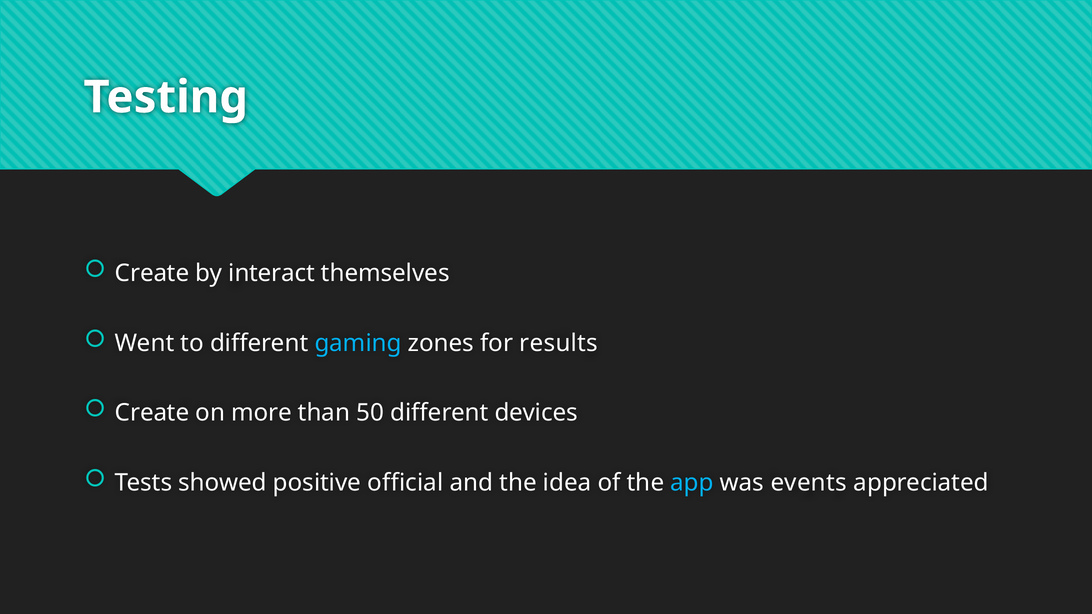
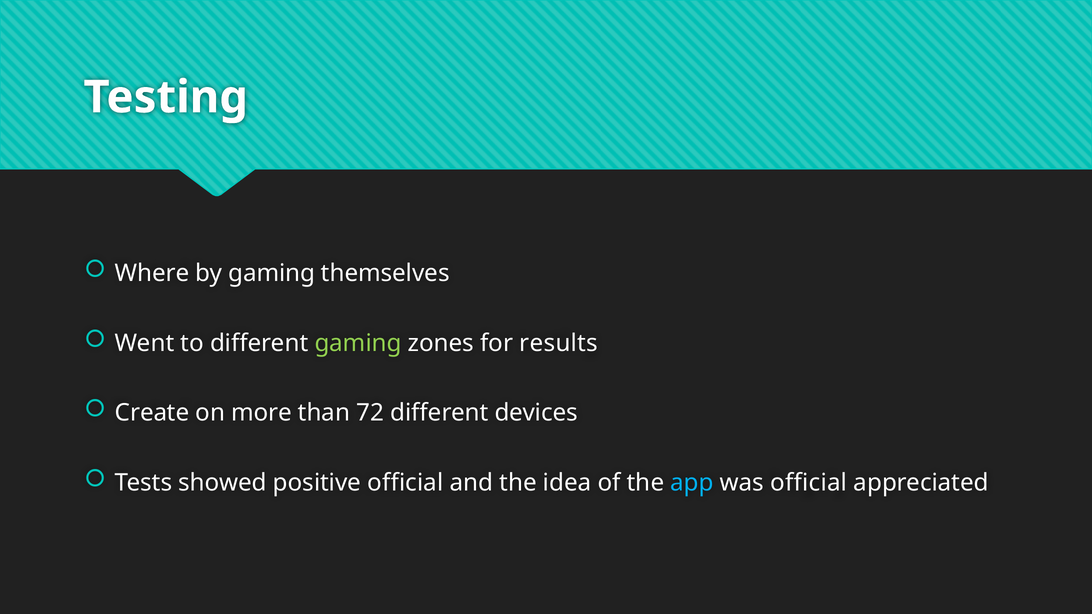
Create: Create -> Where (152, 273)
by interact: interact -> gaming (272, 273)
gaming colour: light blue -> light green (358, 343)
50: 50 -> 72 (370, 413)
was events: events -> official (809, 483)
